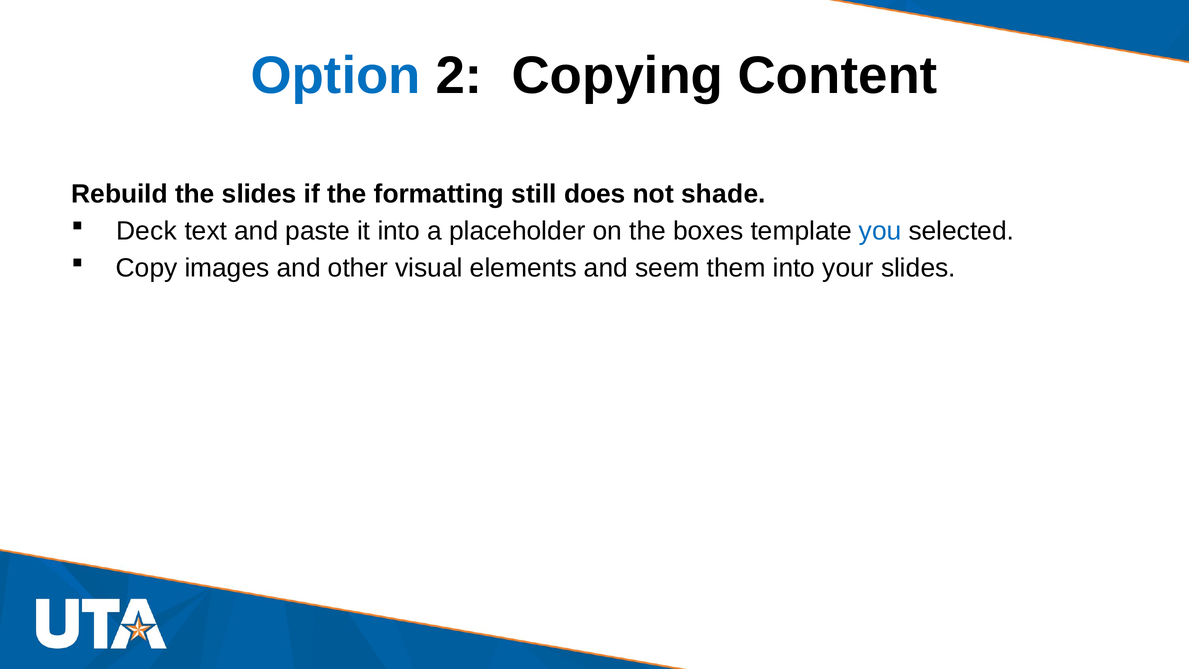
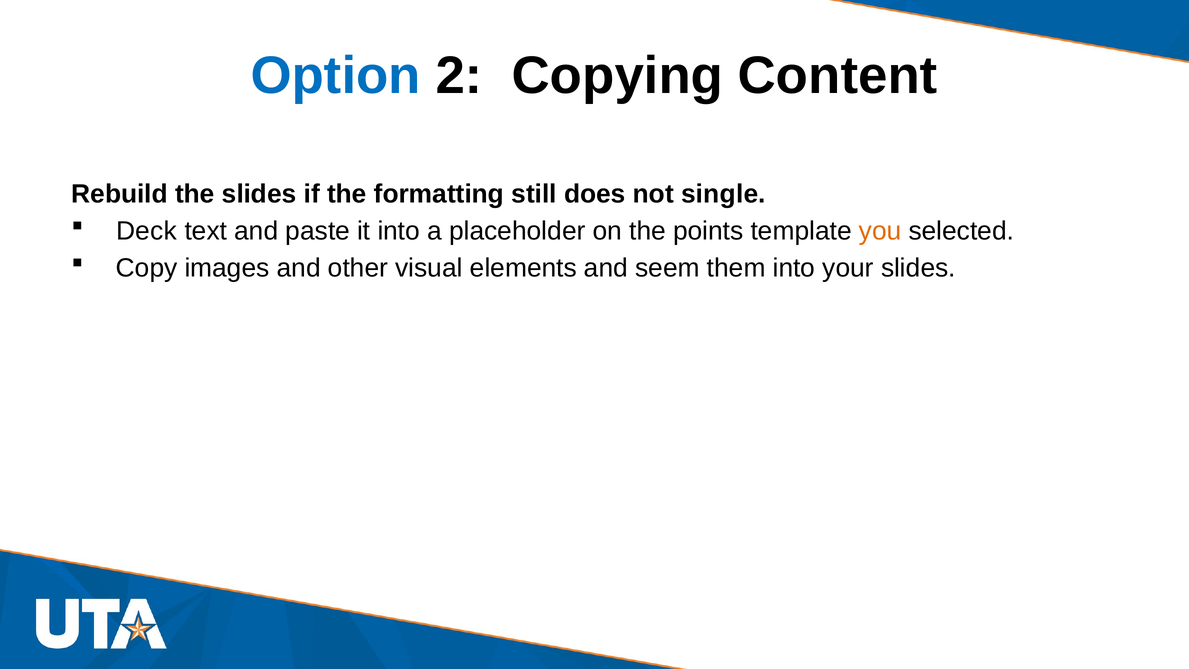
shade: shade -> single (723, 194)
boxes: boxes -> points (708, 231)
you colour: blue -> orange (880, 231)
